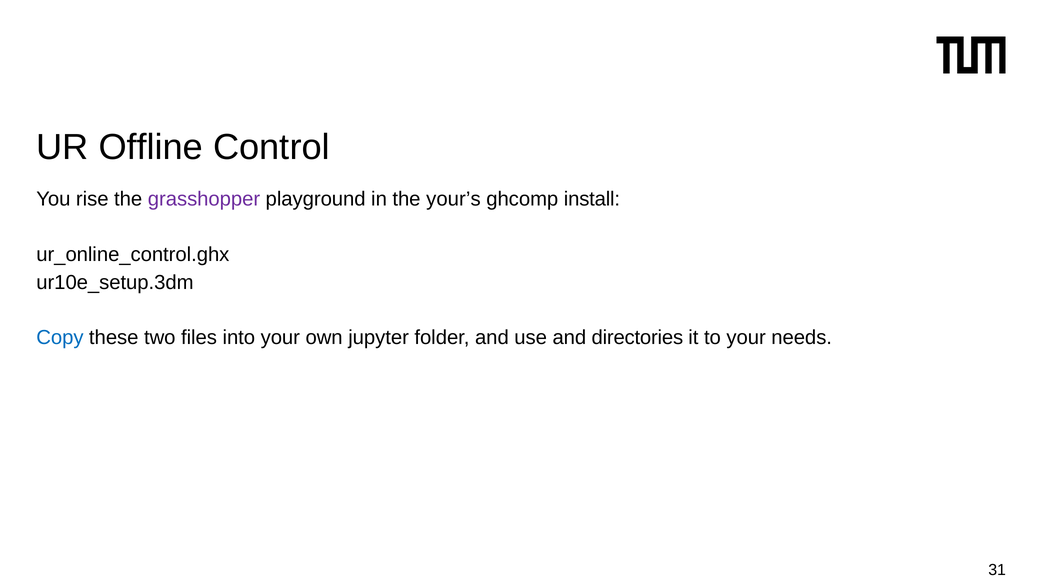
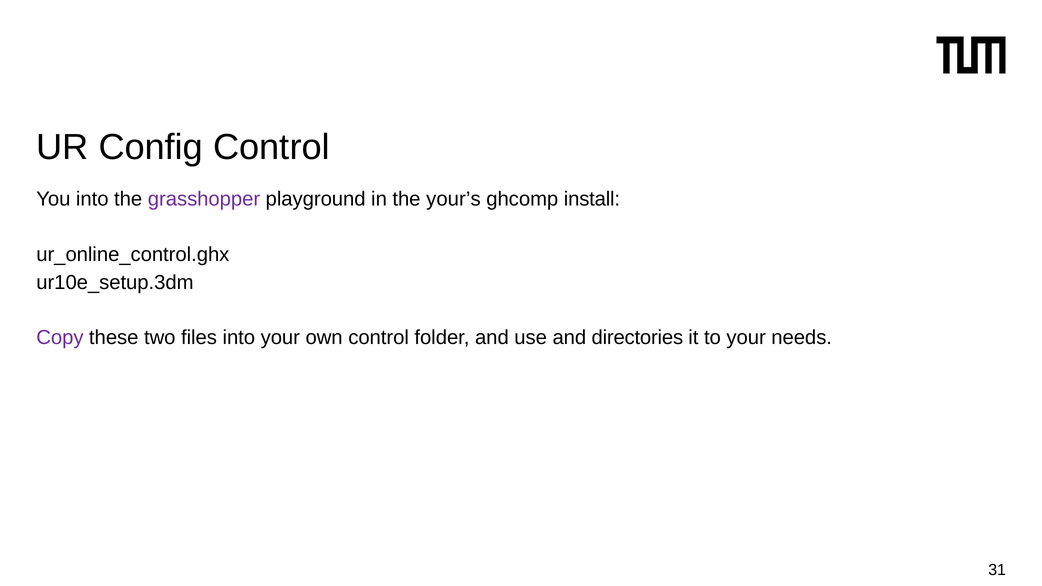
Offline: Offline -> Config (151, 147)
You rise: rise -> into (92, 199)
Copy colour: blue -> purple (60, 338)
own jupyter: jupyter -> control (379, 338)
